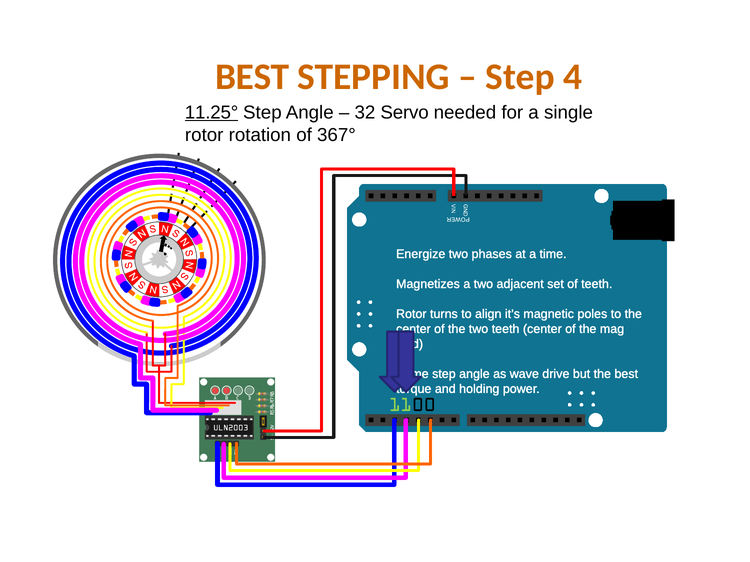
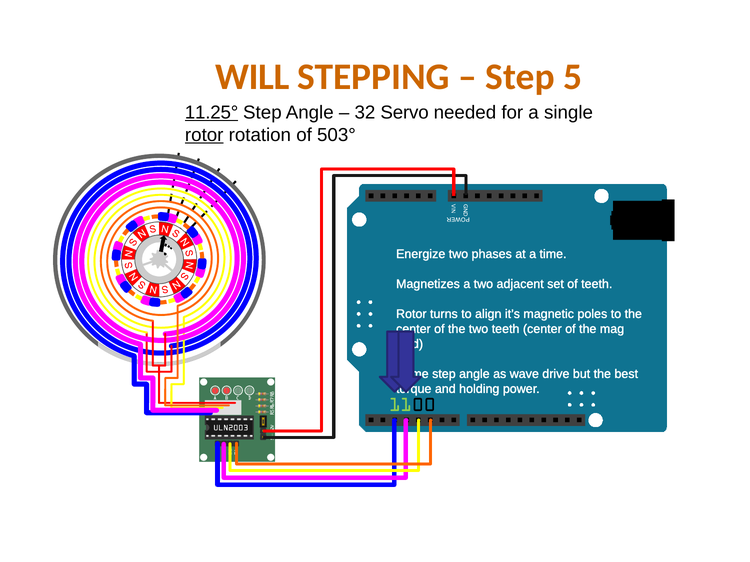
BEST: BEST -> WILL (252, 77)
4: 4 -> 5 (573, 77)
rotor underline: none -> present (204, 135)
367°: 367° -> 503° (336, 135)
